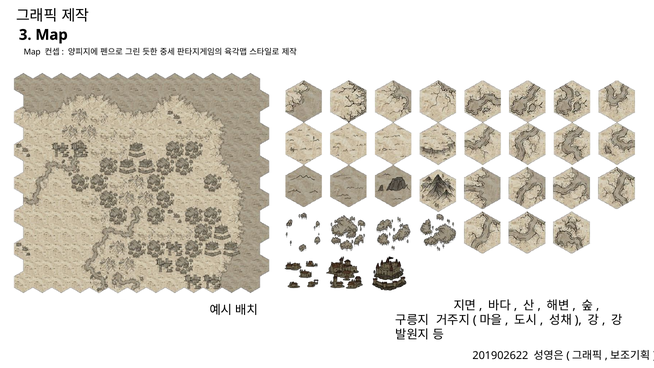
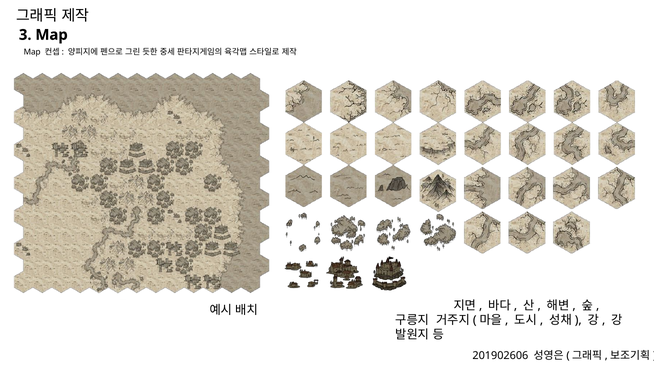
201902622: 201902622 -> 201902606 (500, 355)
